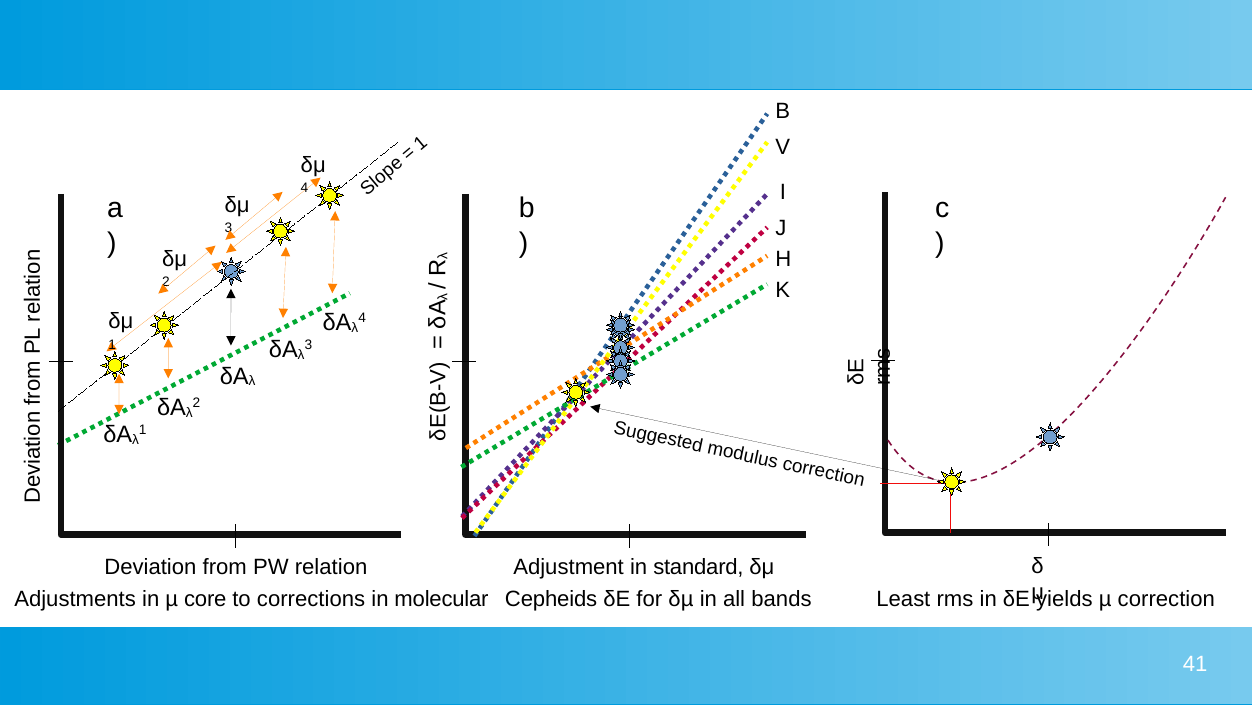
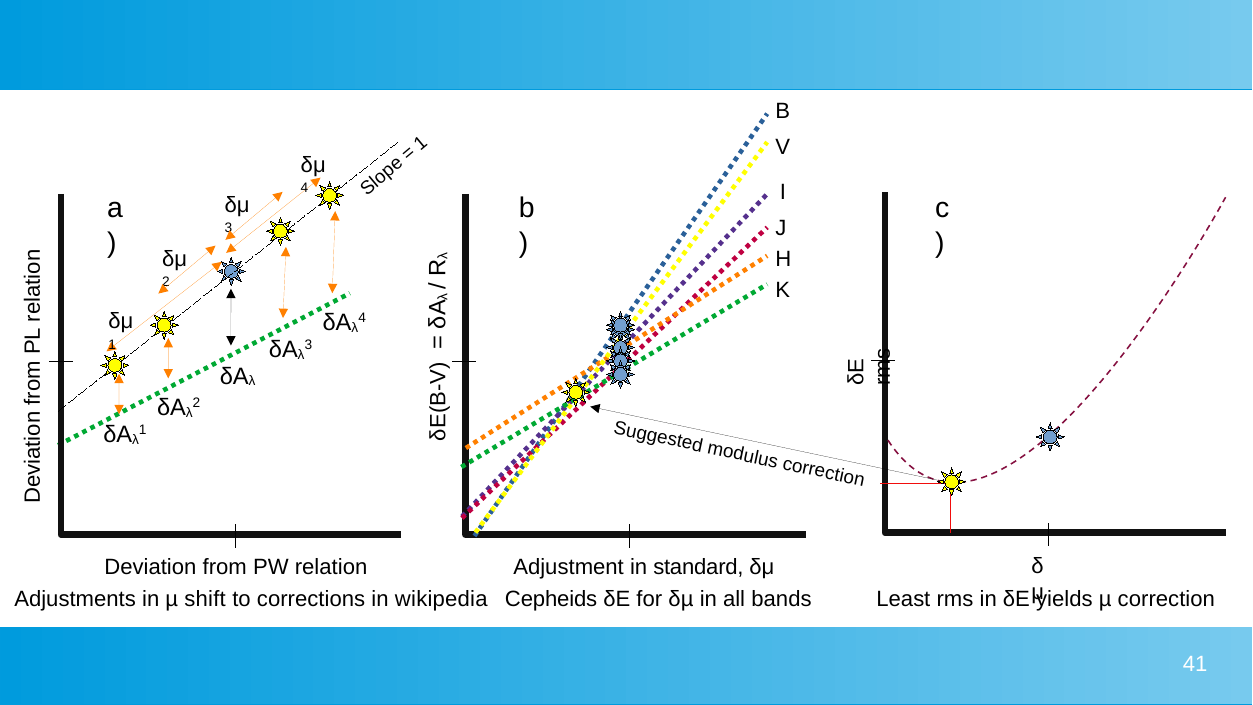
core: core -> shift (205, 599)
molecular: molecular -> wikipedia (441, 599)
